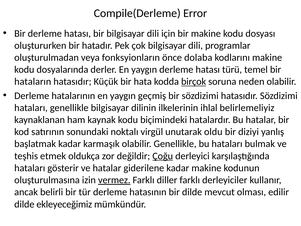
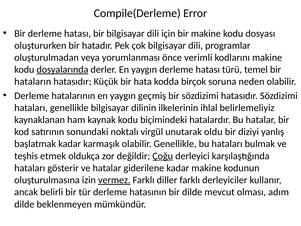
fonksyionların: fonksyionların -> yorumlanması (131, 57)
dolaba: dolaba -> verimli (198, 57)
dosyalarında underline: none -> present (62, 70)
birçok underline: present -> none (194, 82)
edilir: edilir -> adım (279, 192)
ekleyeceğimiz: ekleyeceğimiz -> beklenmeyen (64, 204)
